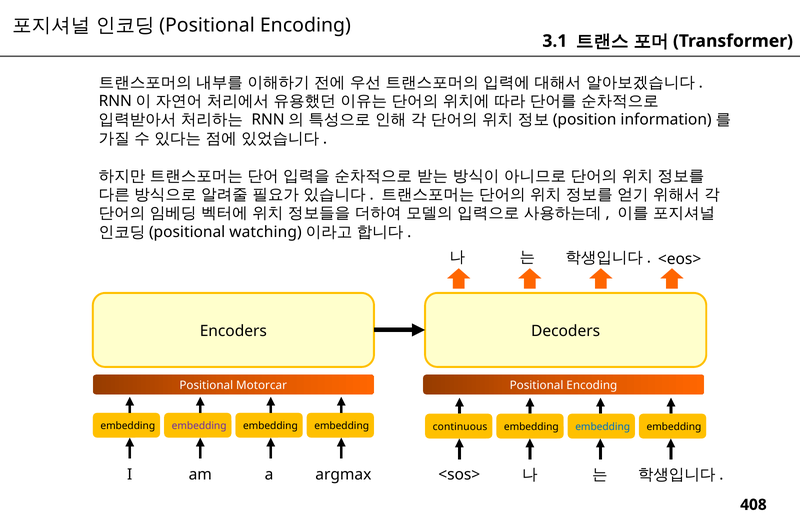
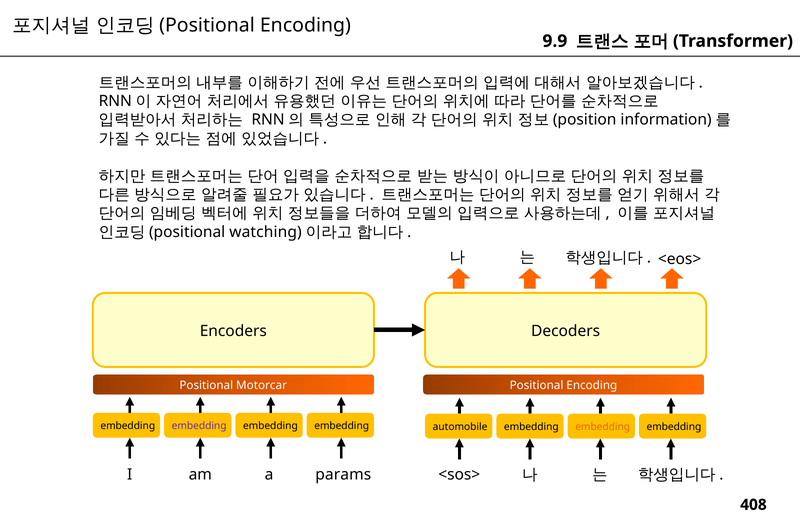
3.1: 3.1 -> 9.9 (555, 41)
continuous: continuous -> automobile (460, 426)
embedding colour: blue -> orange (603, 426)
argmax: argmax -> params (343, 474)
